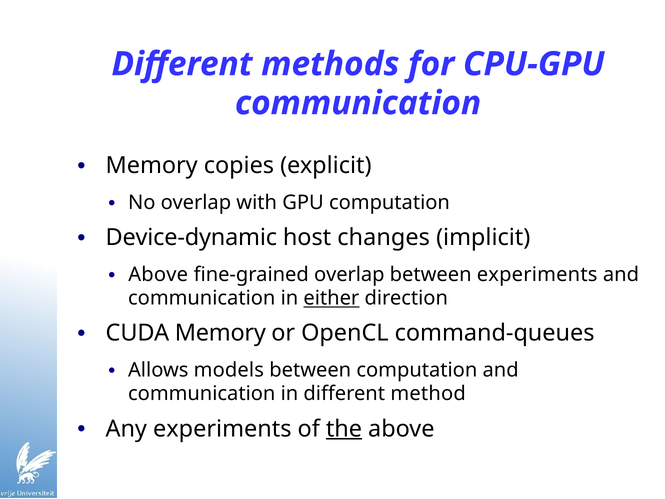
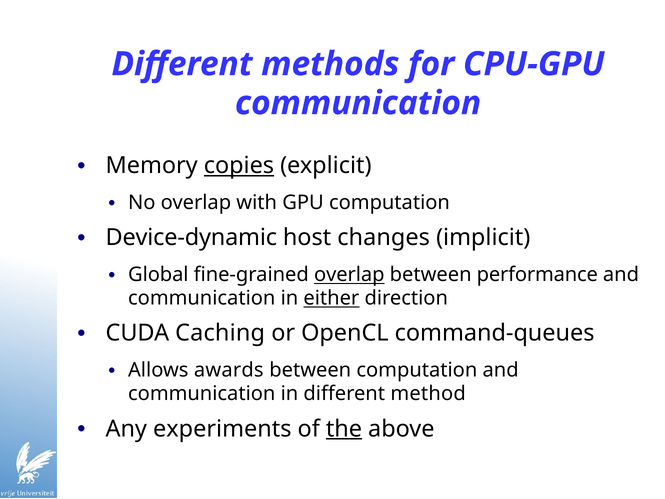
copies underline: none -> present (239, 165)
Above: Above -> Global (158, 275)
overlap underline: none -> present (349, 275)
between experiments: experiments -> performance (537, 275)
CUDA Memory: Memory -> Caching (220, 333)
models: models -> awards (229, 370)
